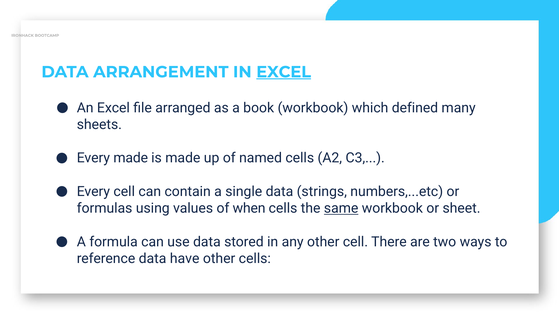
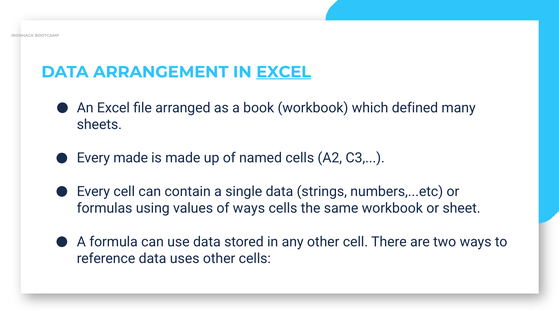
of when: when -> ways (249, 209)
same underline: present -> none (341, 209)
have: have -> uses (185, 259)
